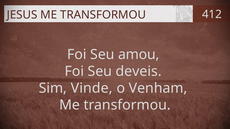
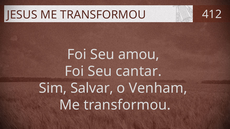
deveis: deveis -> cantar (139, 71)
Vinde: Vinde -> Salvar (92, 88)
